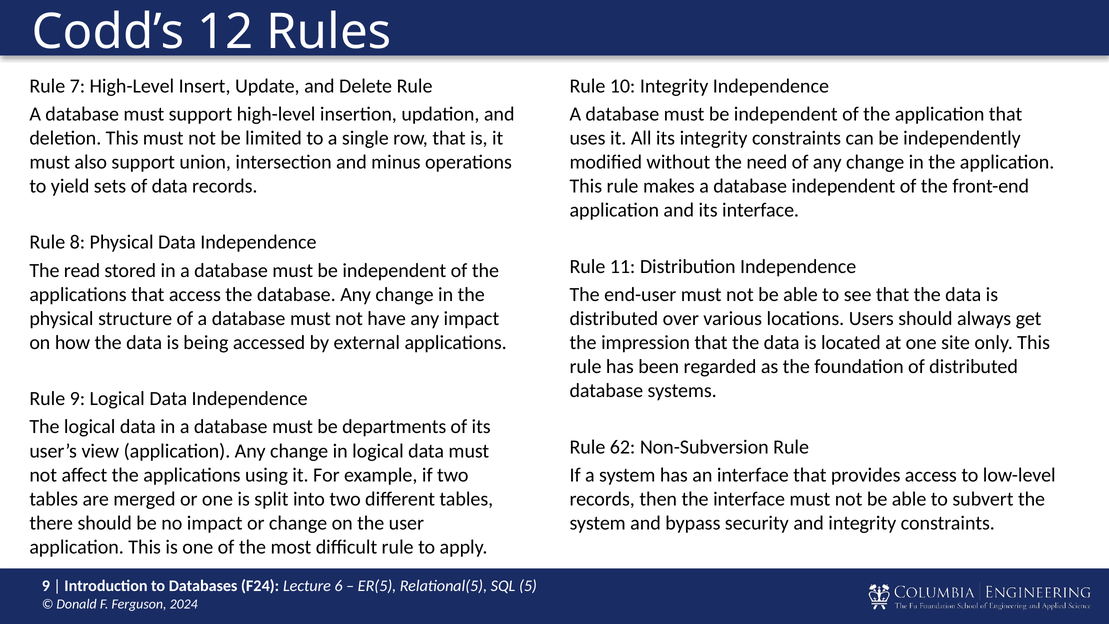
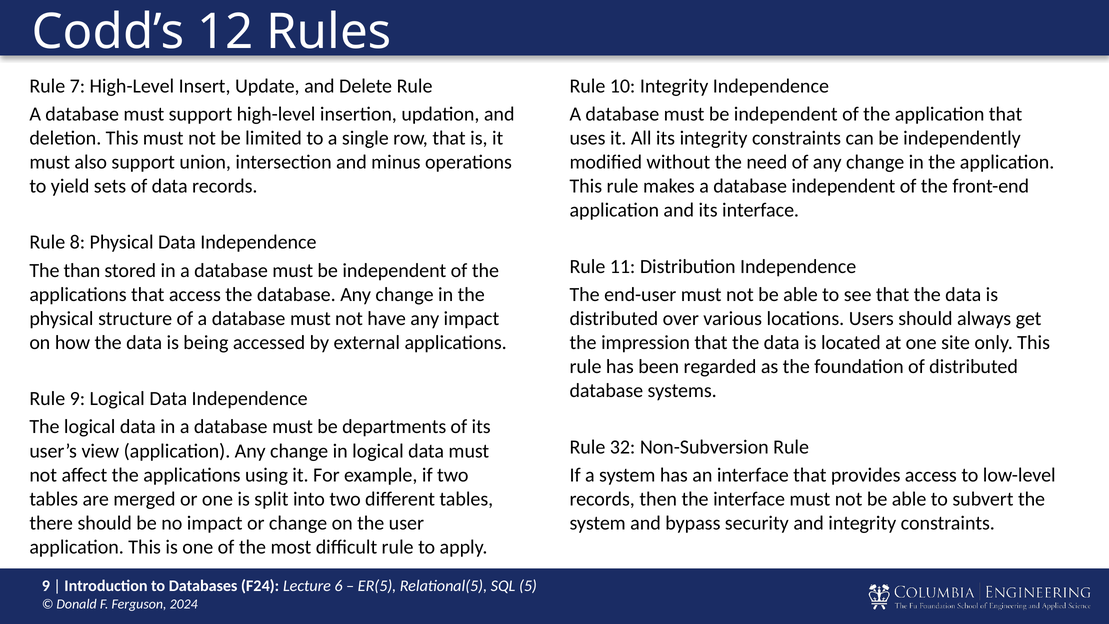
read: read -> than (82, 270)
62: 62 -> 32 (623, 447)
